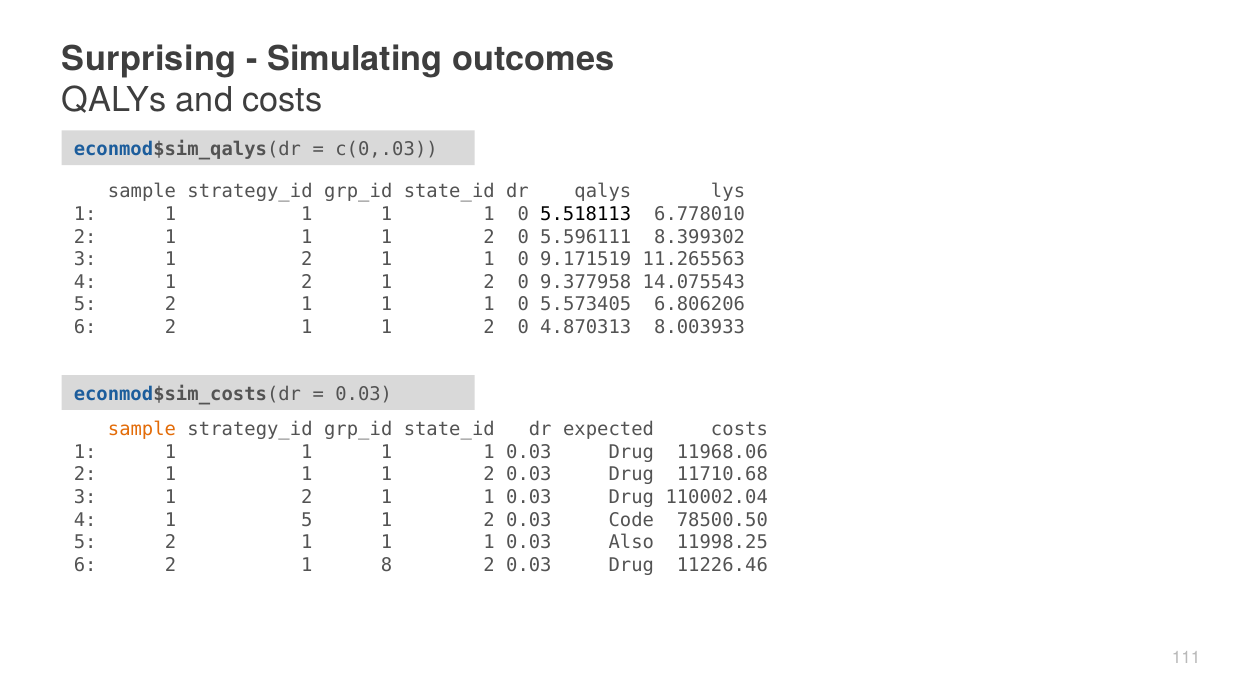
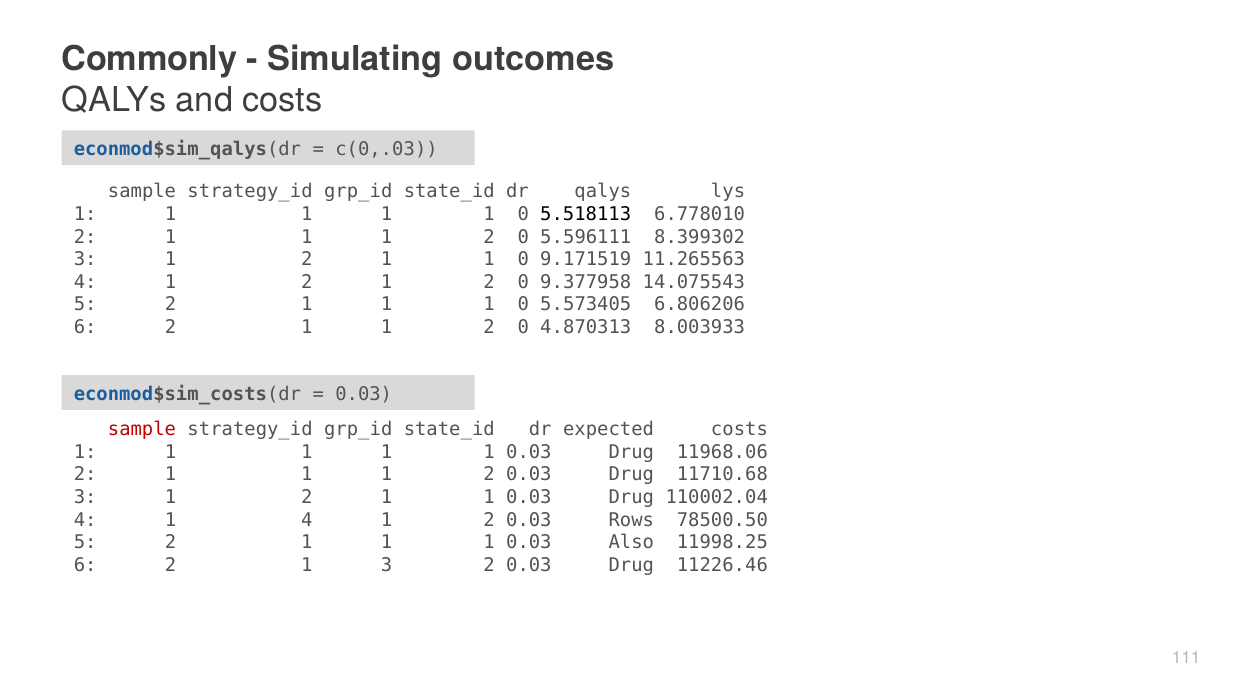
Surprising: Surprising -> Commonly (149, 59)
sample colour: orange -> red (142, 429)
1 5: 5 -> 4 (307, 520)
Code: Code -> Rows (631, 520)
1 8: 8 -> 3 (387, 565)
